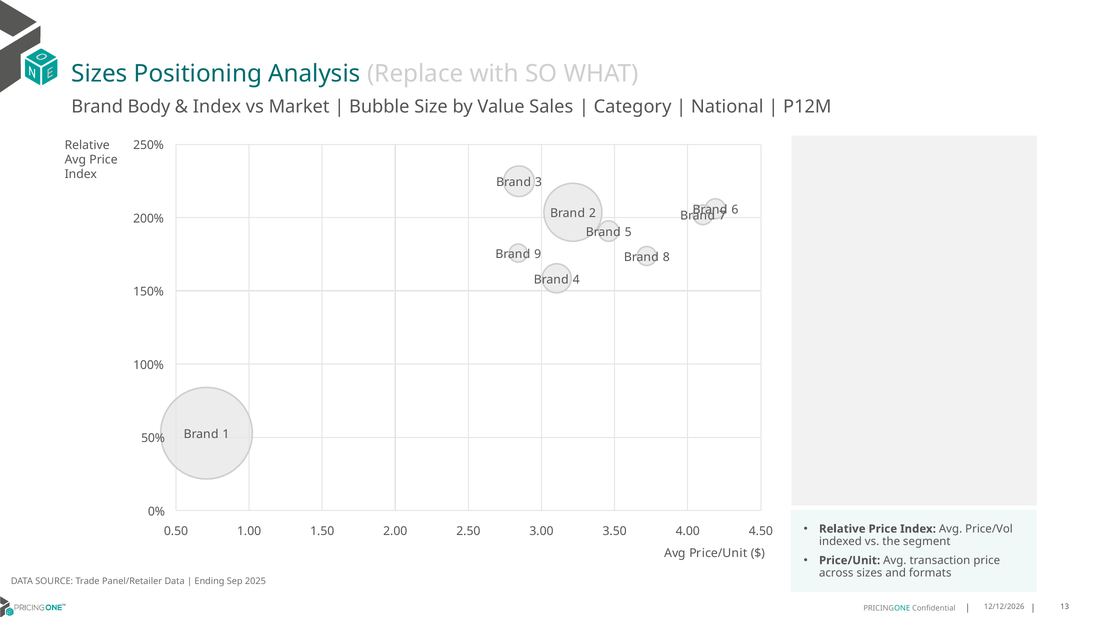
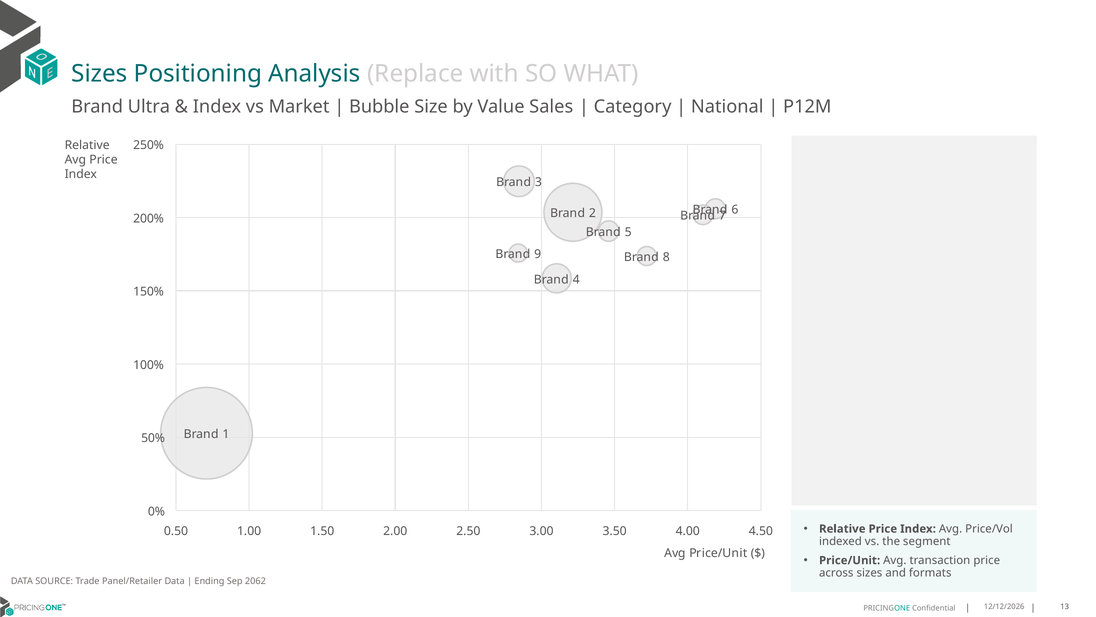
Body: Body -> Ultra (149, 107)
2025: 2025 -> 2062 (255, 581)
